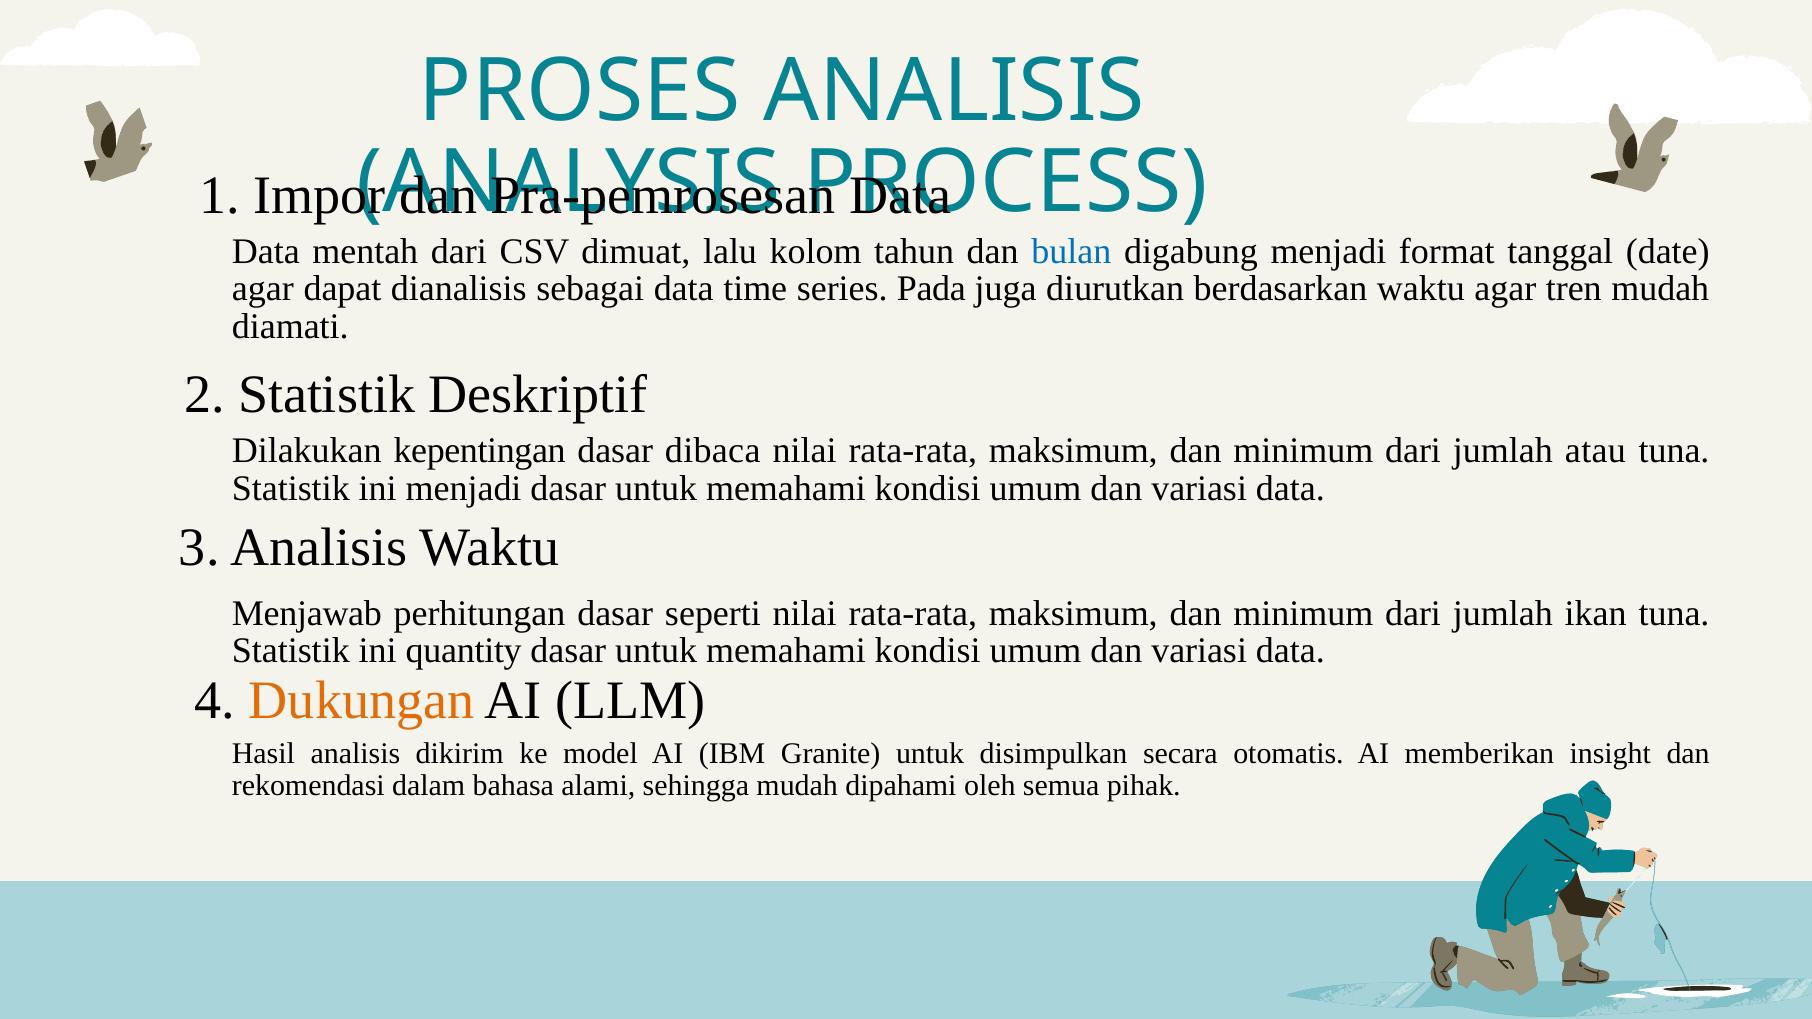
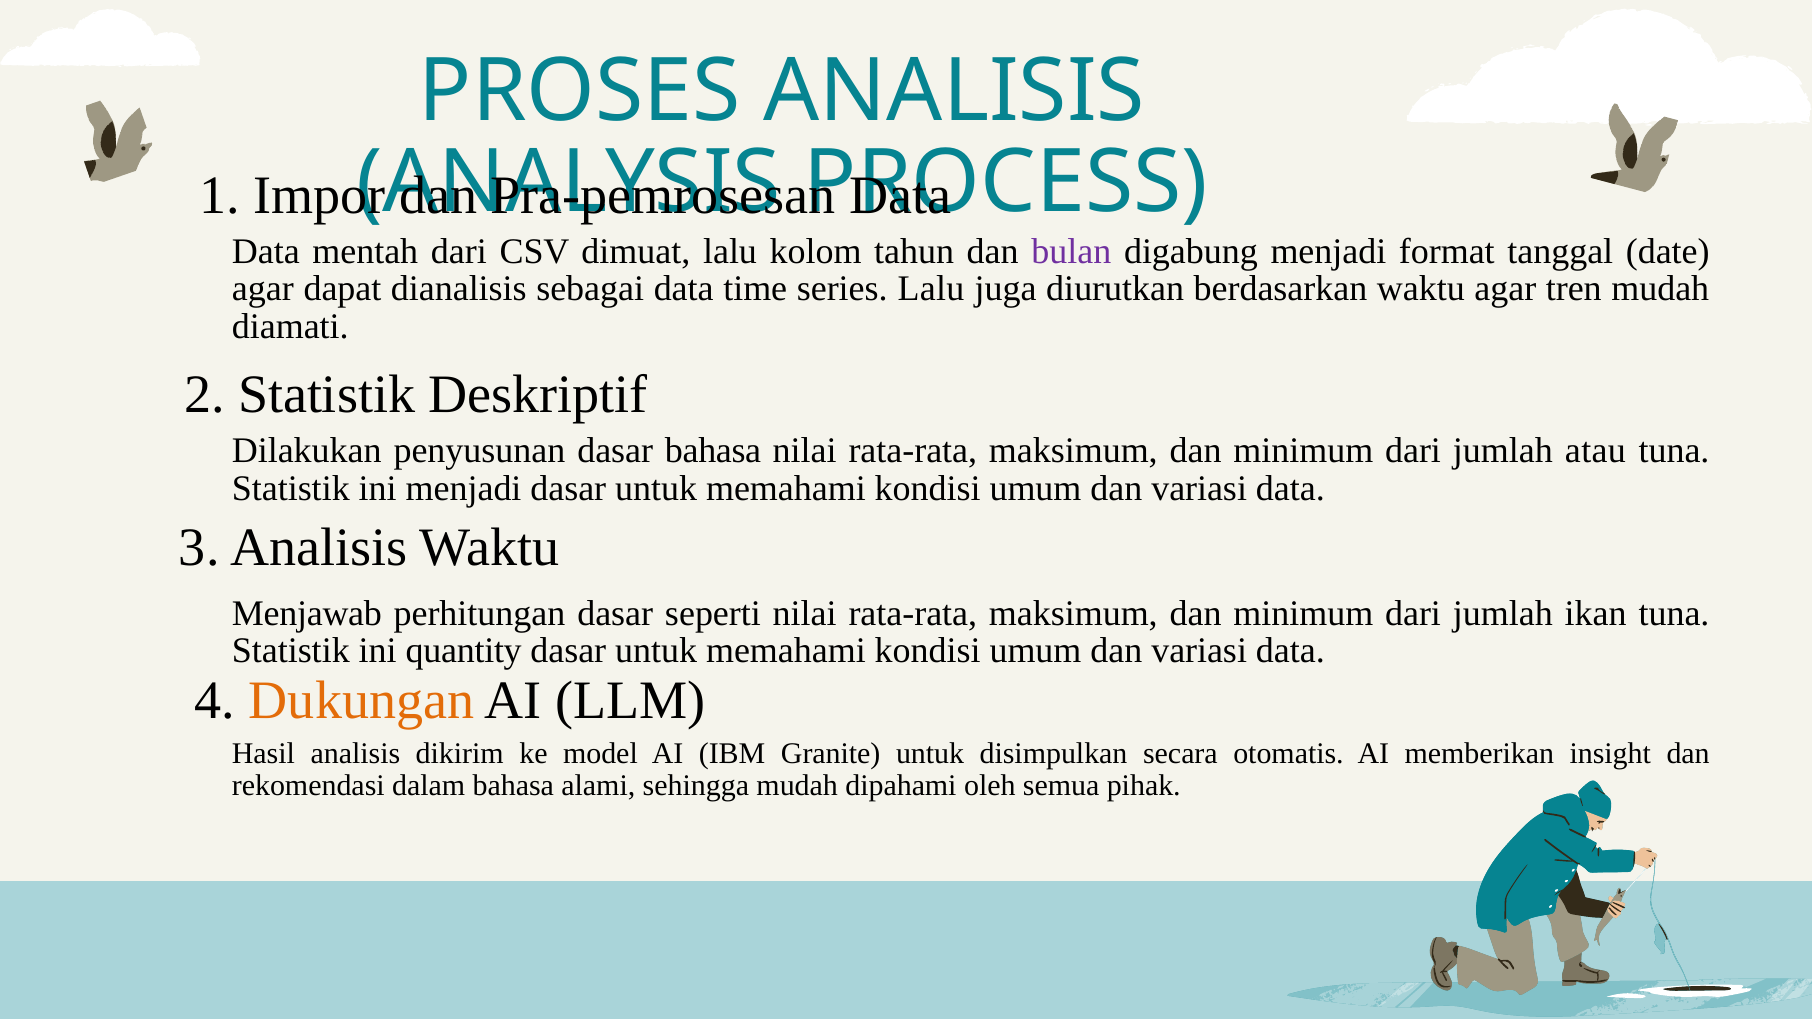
bulan colour: blue -> purple (1071, 252)
series Pada: Pada -> Lalu (931, 289)
kepentingan: kepentingan -> penyusunan (479, 451)
dasar dibaca: dibaca -> bahasa (713, 451)
